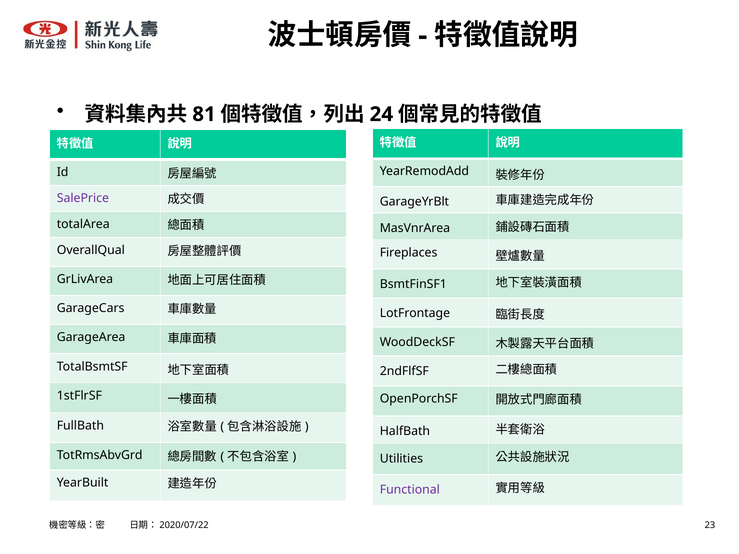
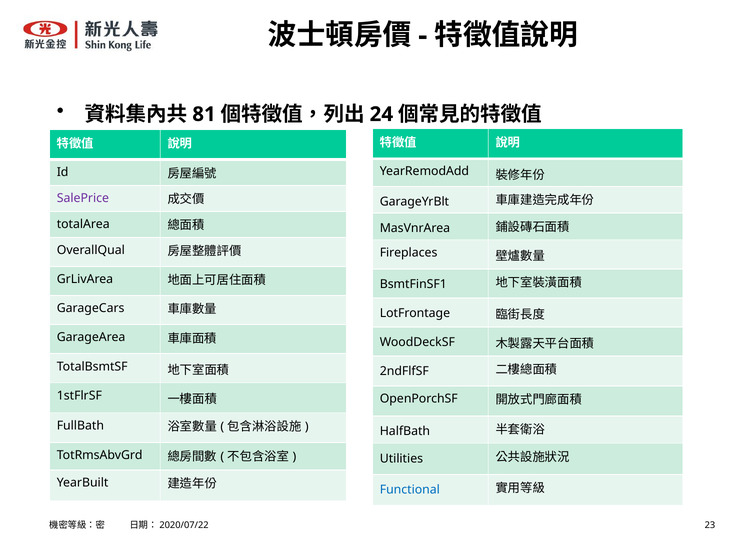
Functional colour: purple -> blue (410, 490)
